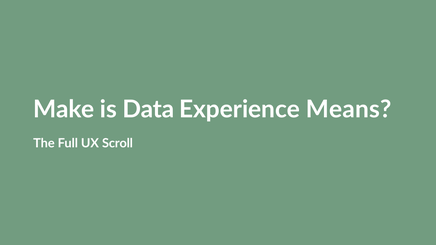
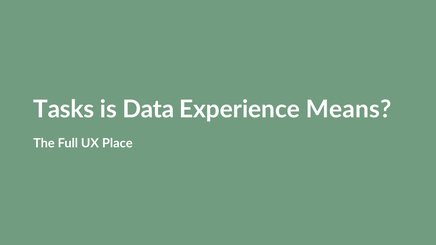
Make: Make -> Tasks (64, 109)
Scroll: Scroll -> Place (117, 144)
